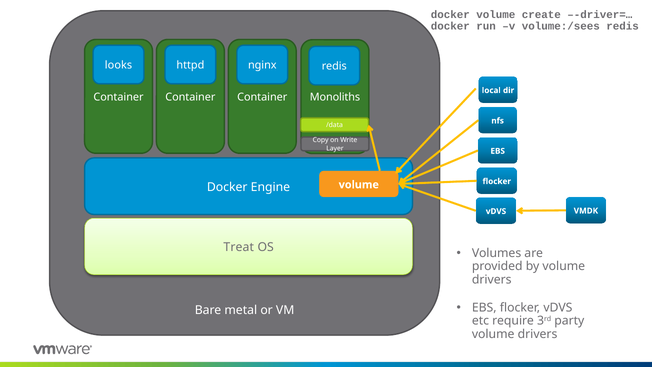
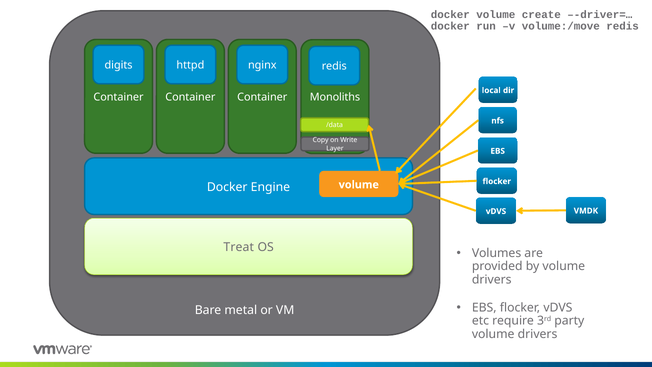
volume:/sees: volume:/sees -> volume:/move (561, 26)
looks: looks -> digits (119, 65)
